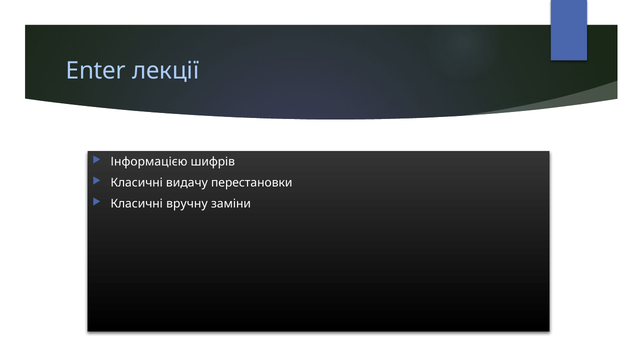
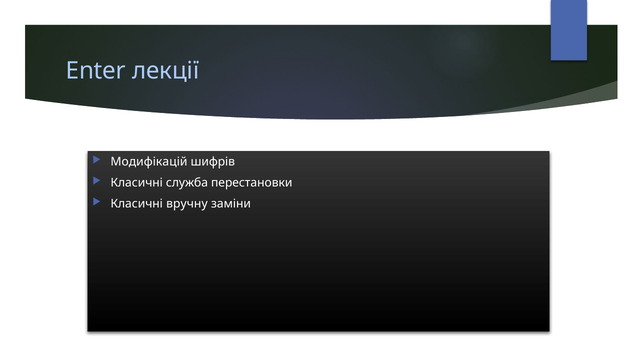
Інформацією: Інформацією -> Модифікацій (149, 161)
видачу: видачу -> служба (187, 183)
